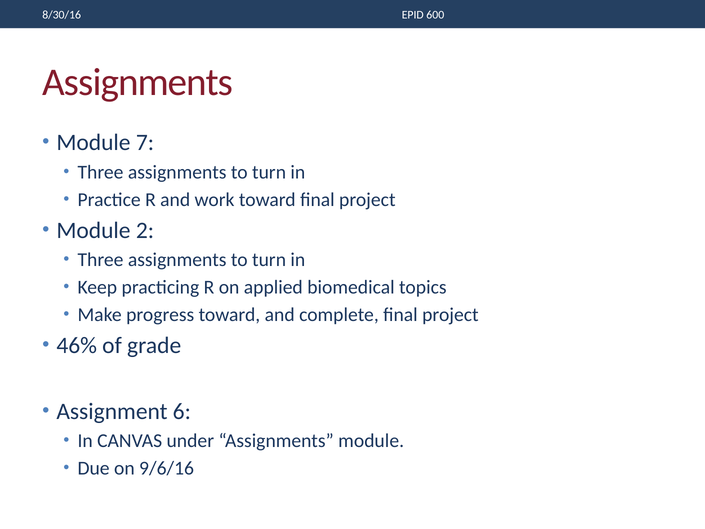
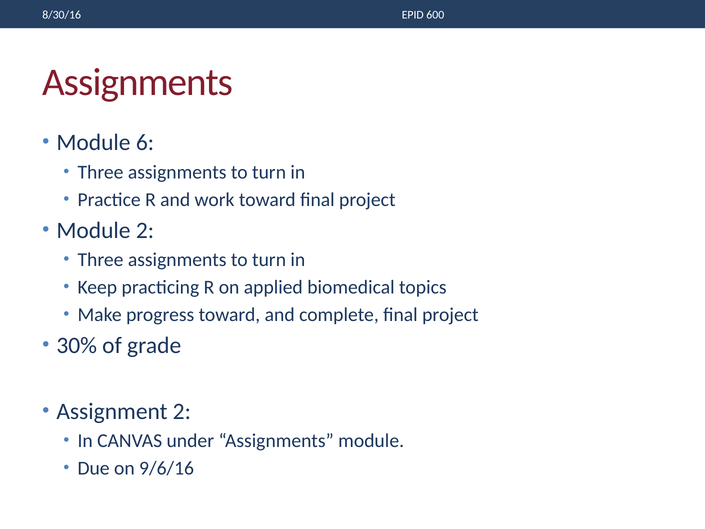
7: 7 -> 6 (145, 143)
46%: 46% -> 30% (77, 346)
Assignment 6: 6 -> 2 (182, 411)
